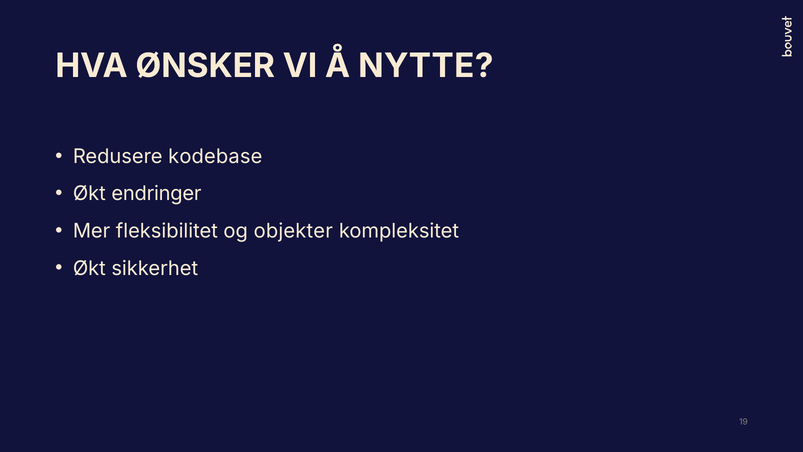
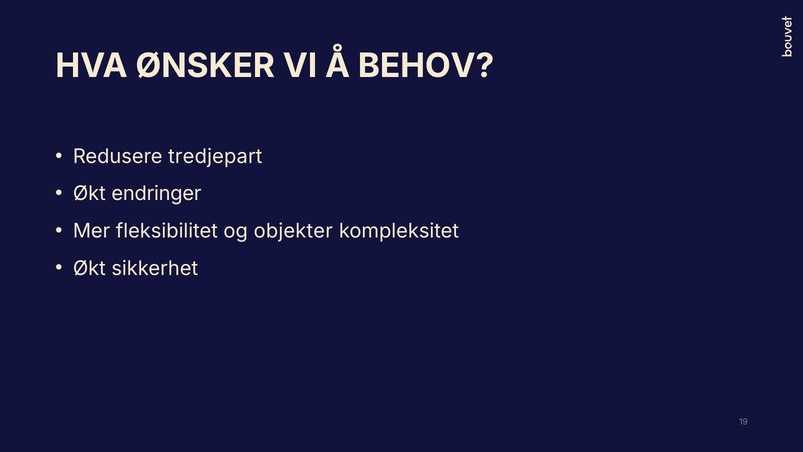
NYTTE: NYTTE -> BEHOV (426, 66)
kodebase: kodebase -> tredjepart (215, 156)
